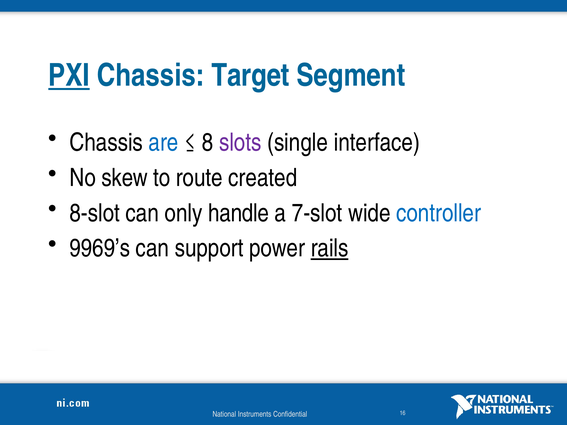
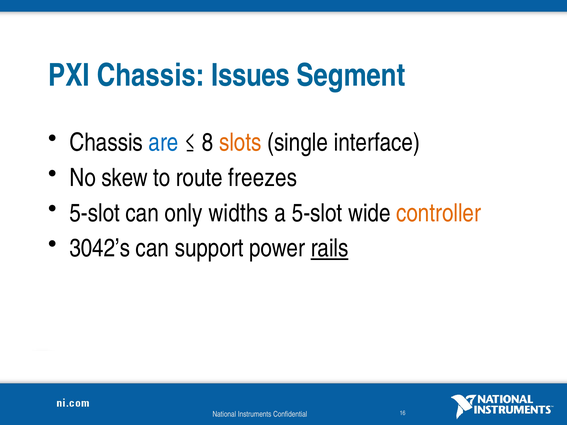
PXI underline: present -> none (69, 75)
Target: Target -> Issues (251, 75)
slots colour: purple -> orange (240, 143)
created: created -> freezes (263, 178)
8-slot: 8-slot -> 5-slot (95, 213)
handle: handle -> widths (238, 213)
a 7-slot: 7-slot -> 5-slot (317, 213)
controller colour: blue -> orange (439, 213)
9969’s: 9969’s -> 3042’s (100, 248)
